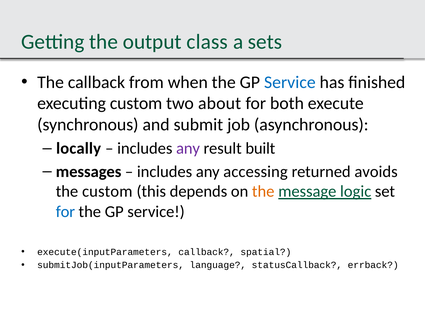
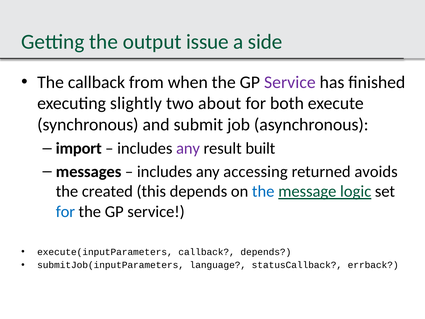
class: class -> issue (207, 42)
sets: sets -> side (265, 42)
Service colour: blue -> purple (290, 82)
executing custom: custom -> slightly (136, 103)
locally: locally -> import (79, 148)
the custom: custom -> created (107, 191)
the colour: orange -> blue (263, 191)
callback spatial: spatial -> depends (266, 252)
